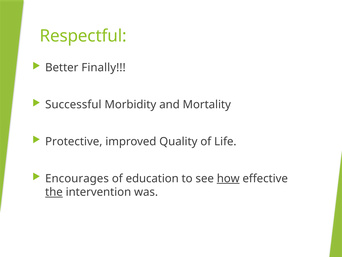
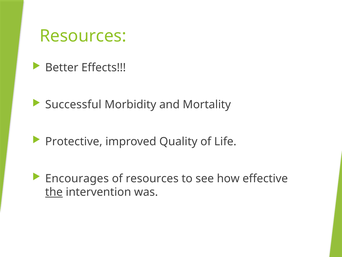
Respectful: Respectful -> Resources (83, 36)
Finally: Finally -> Effects (104, 68)
of education: education -> resources (152, 178)
how underline: present -> none (228, 178)
